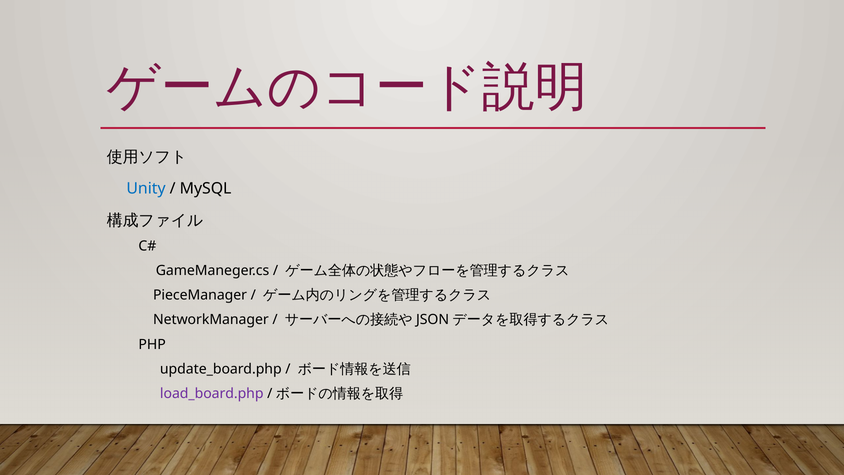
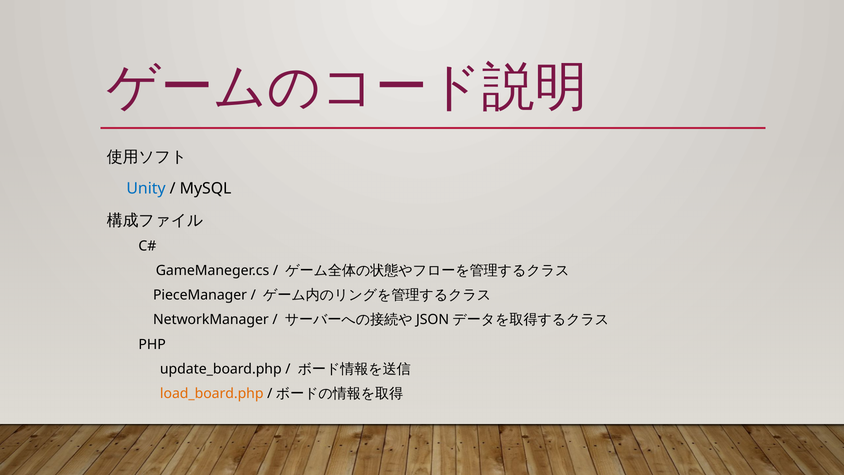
load_board.php colour: purple -> orange (212, 394)
